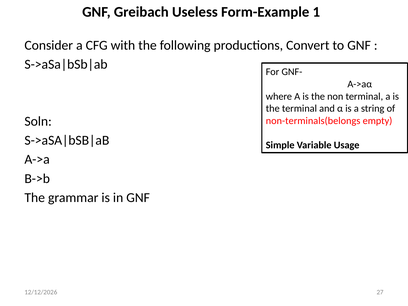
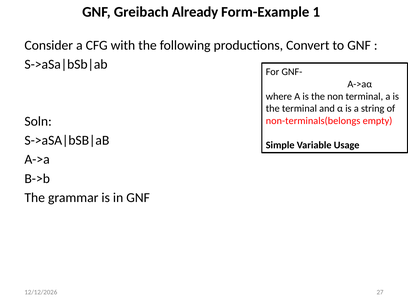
Useless: Useless -> Already (195, 12)
